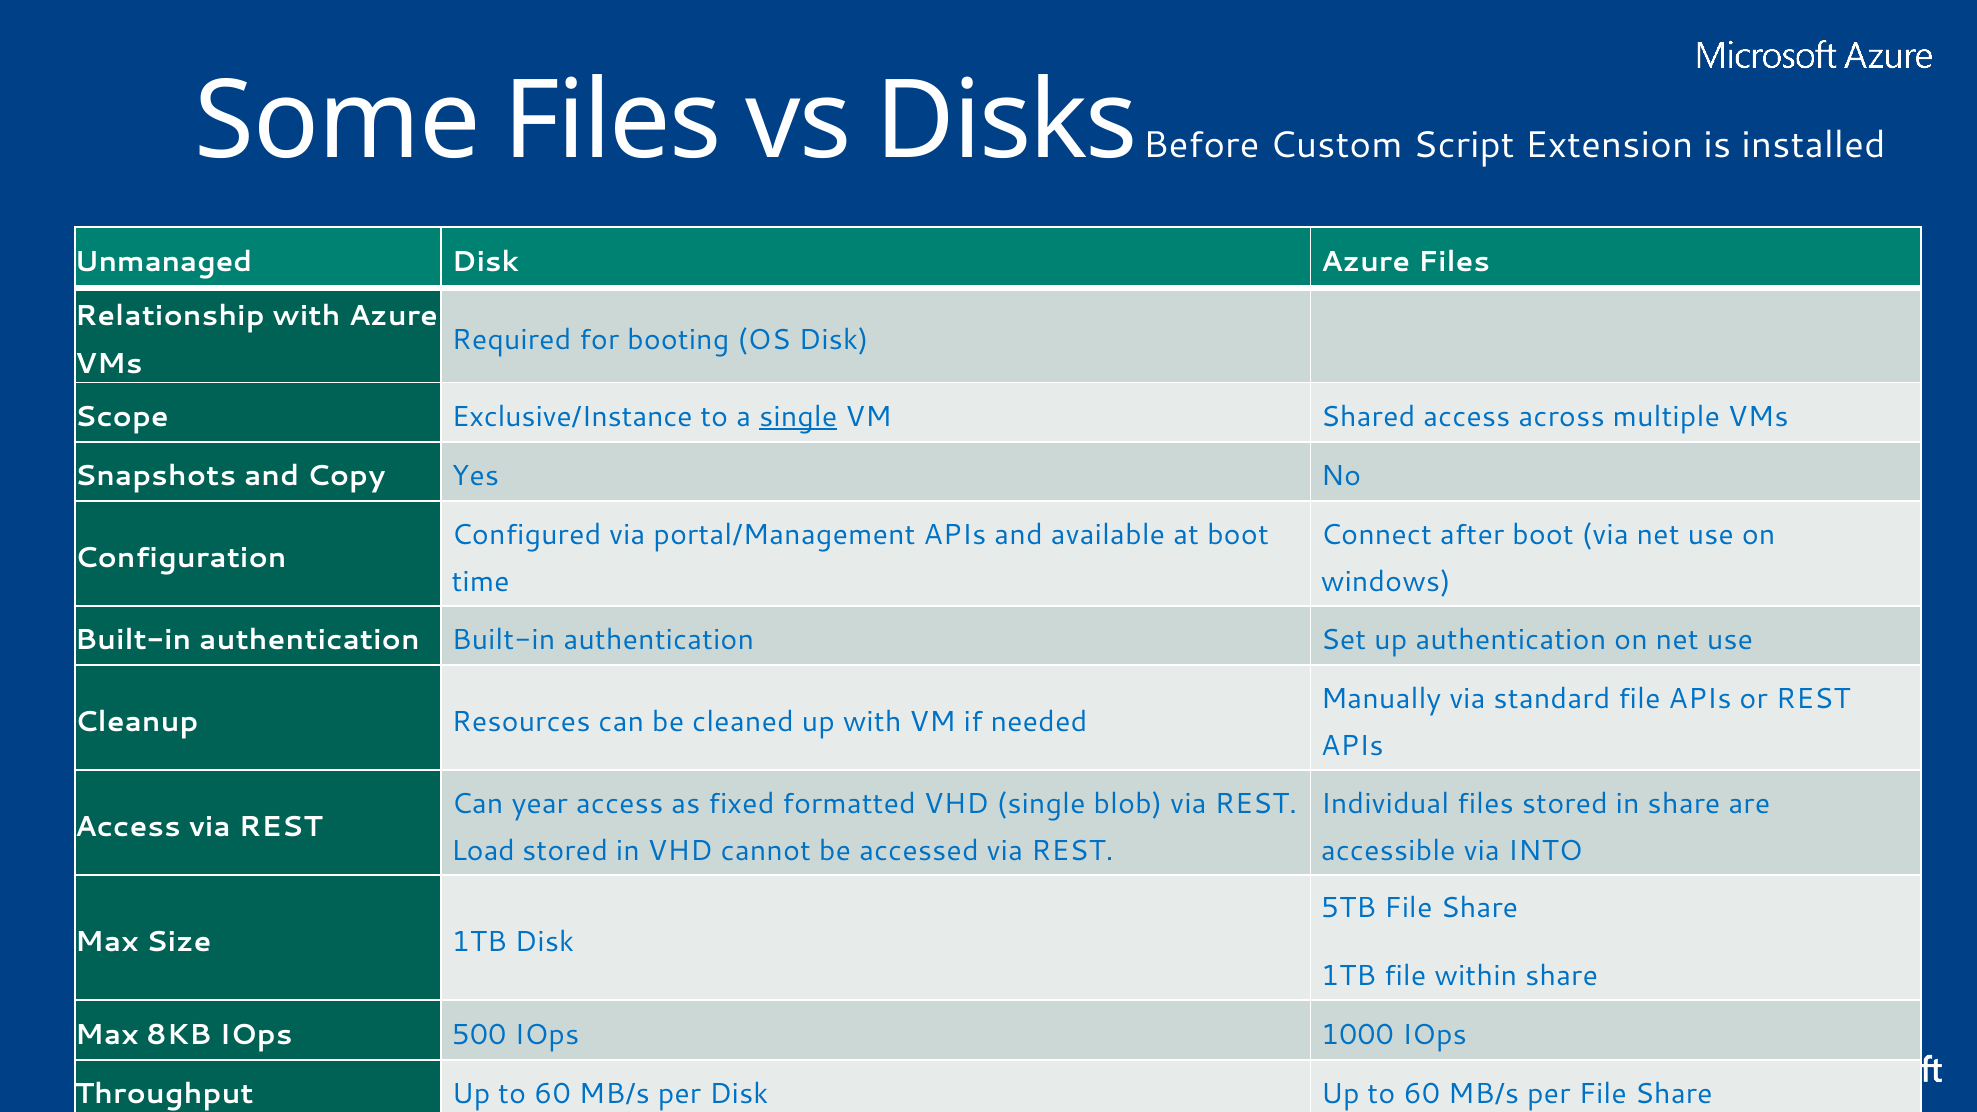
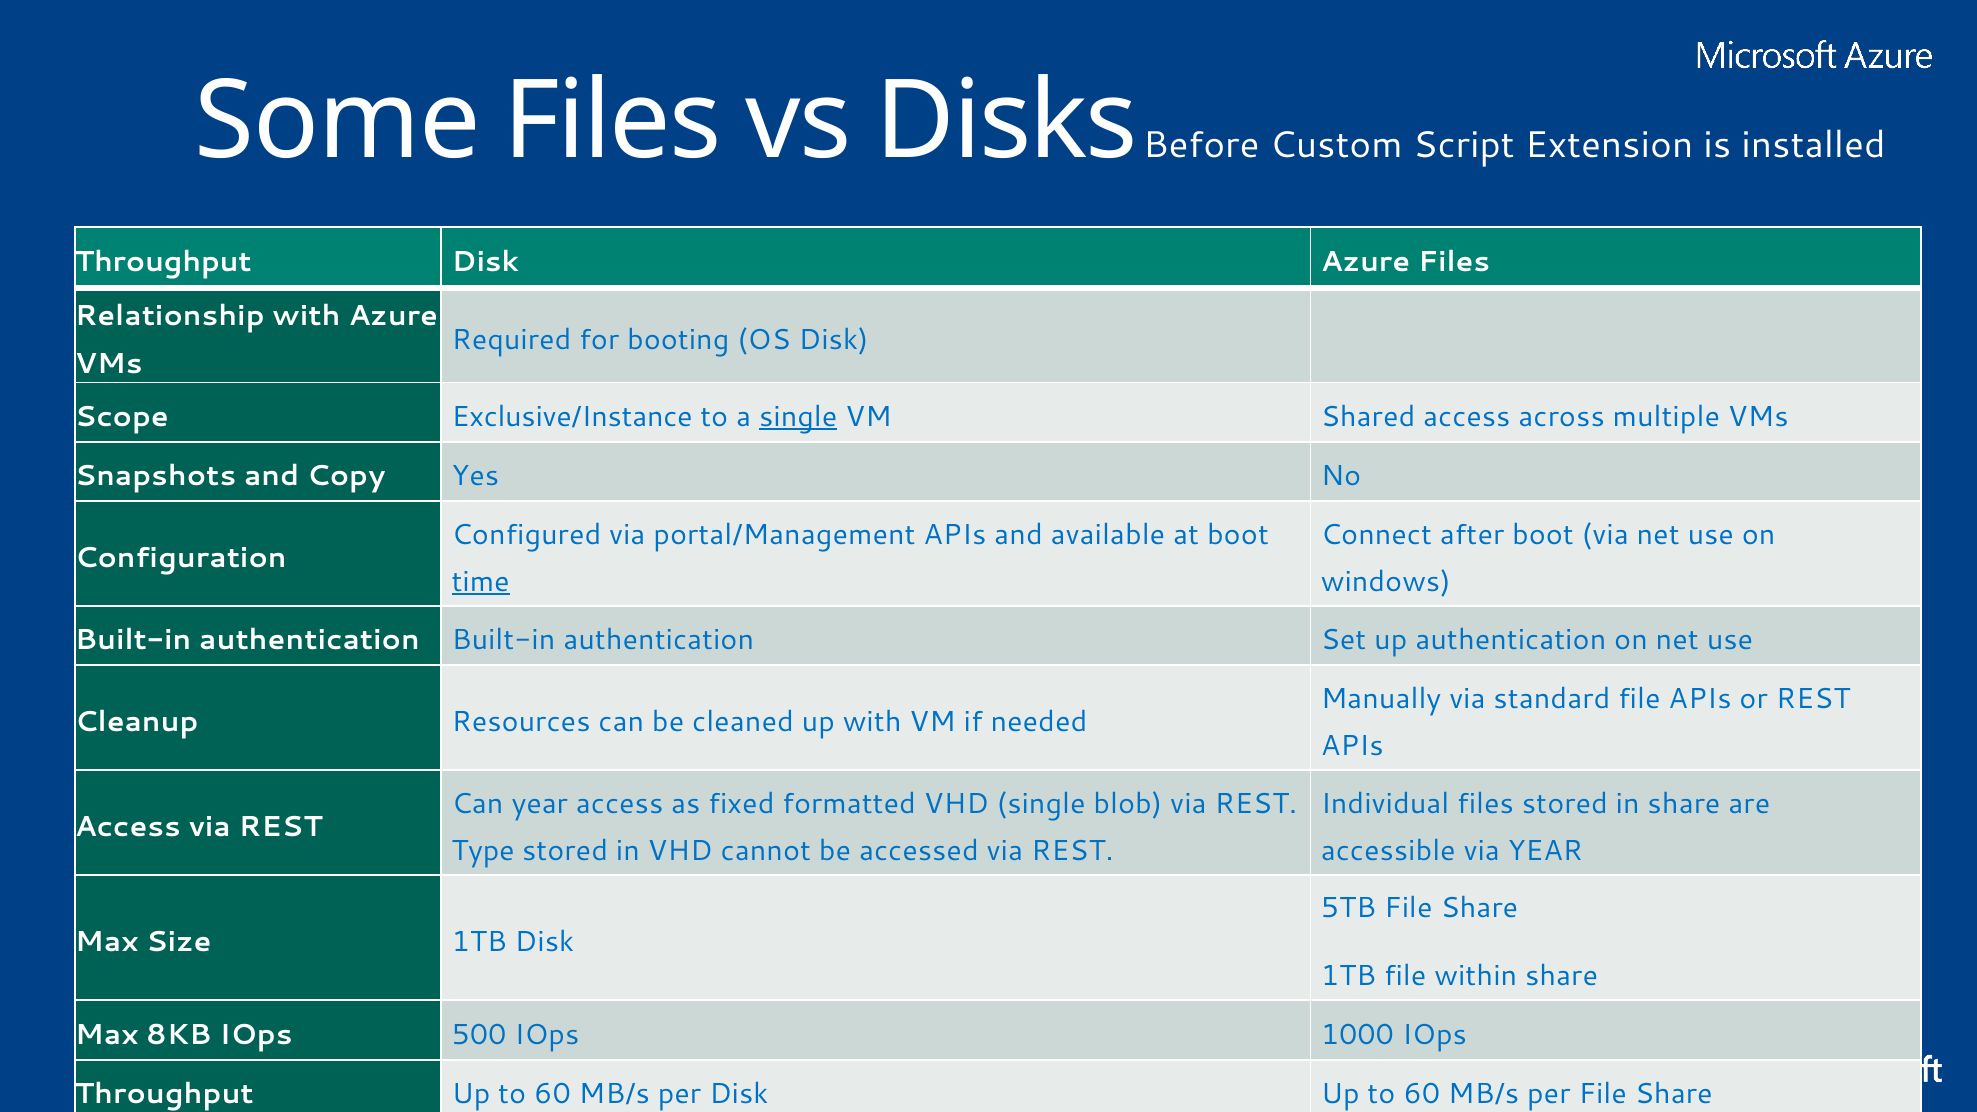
Unmanaged: Unmanaged -> Throughput (163, 262)
time underline: none -> present (481, 582)
Load: Load -> Type (483, 851)
via INTO: INTO -> YEAR (1545, 851)
